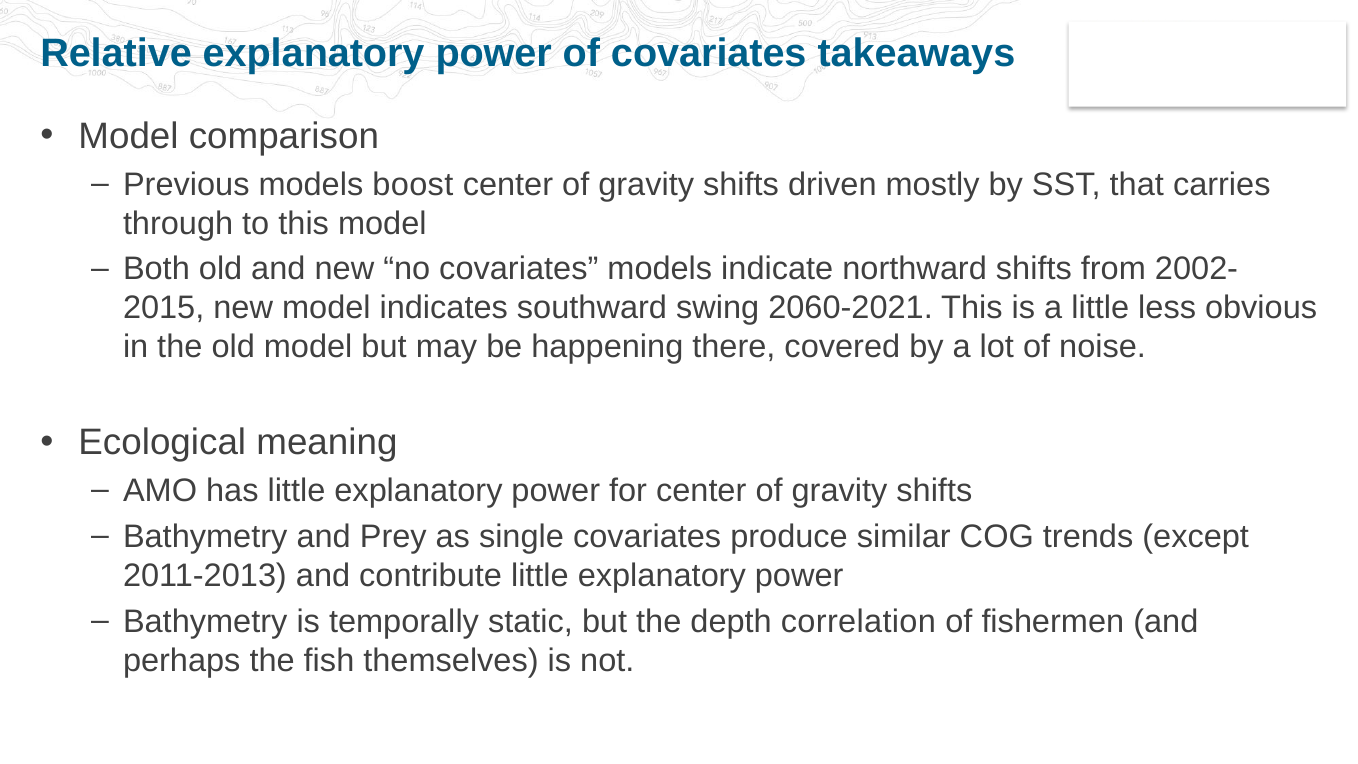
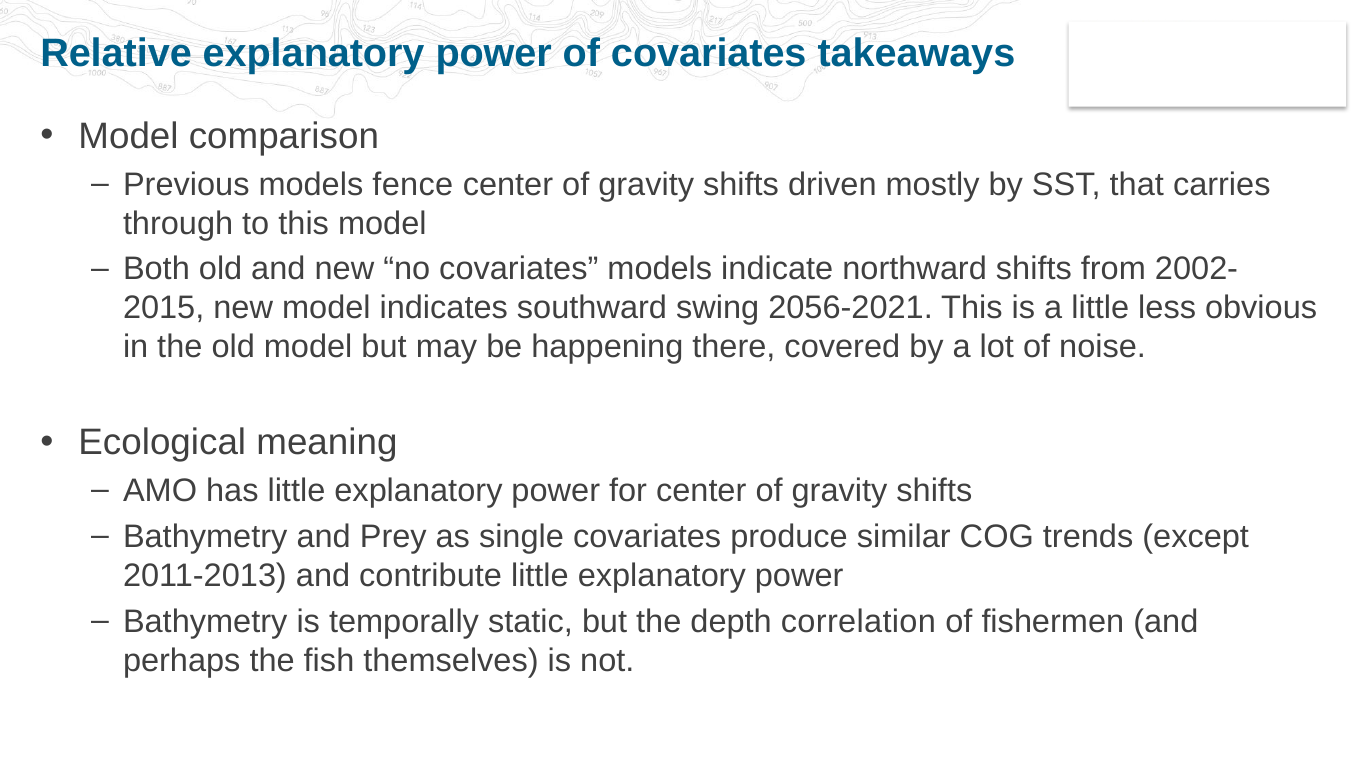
boost: boost -> fence (413, 184)
2060-2021: 2060-2021 -> 2056-2021 (851, 308)
